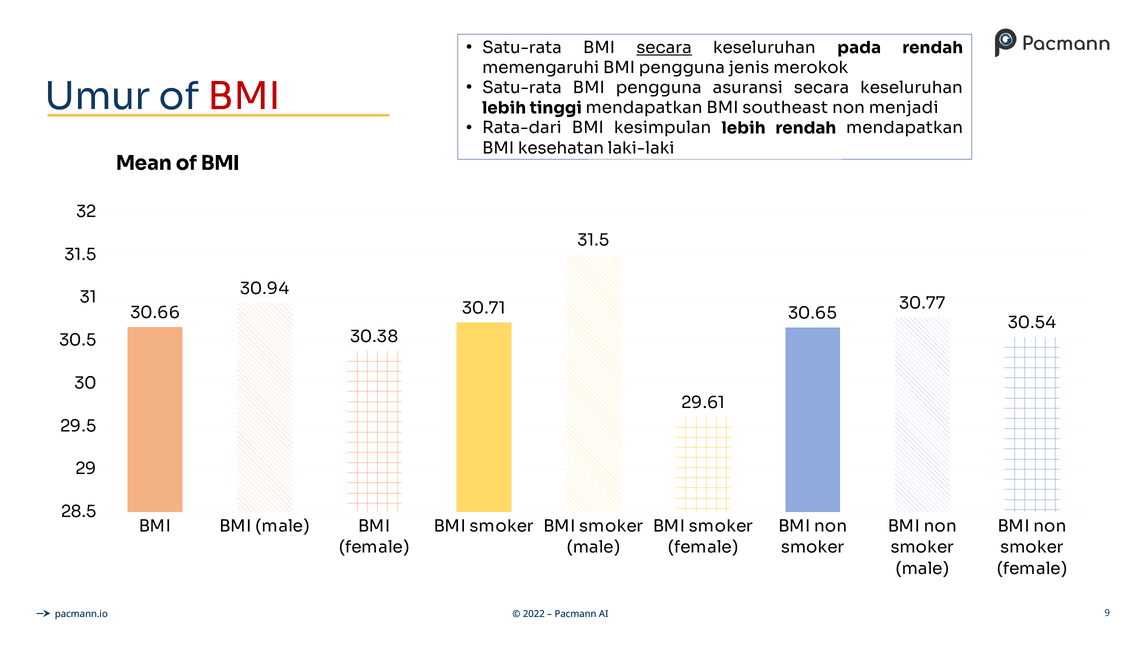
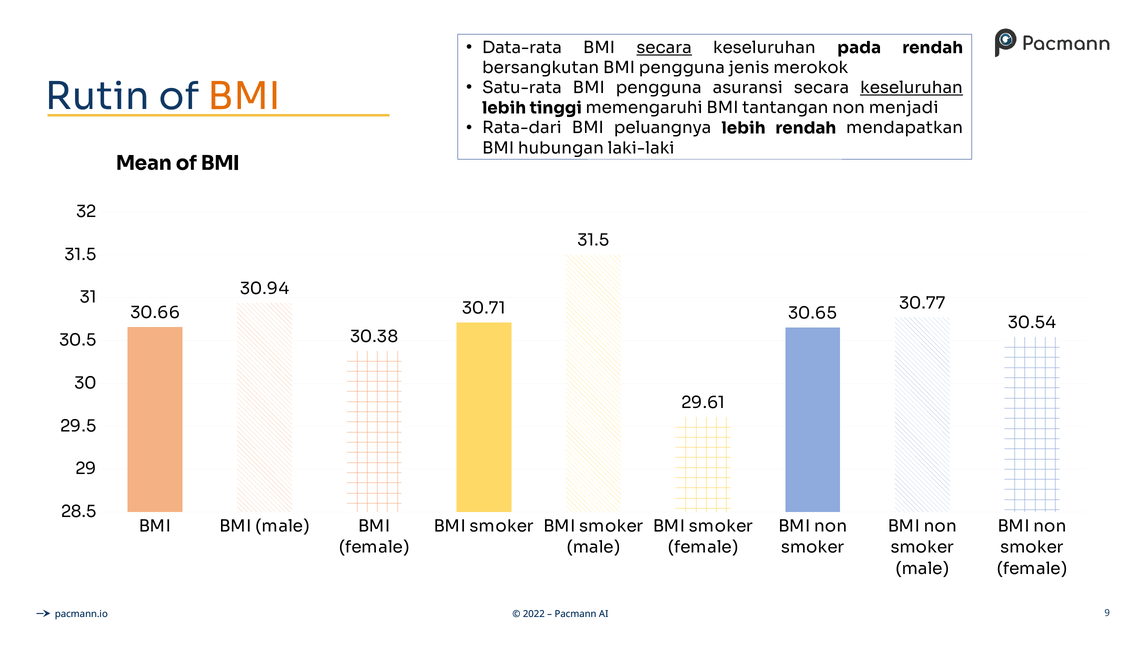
Satu-rata: Satu-rata -> Data-rata (522, 48)
memengaruhi: memengaruhi -> bersangkutan (541, 68)
keseluruhan underline: none -> present (911, 88)
Umur: Umur -> Rutin (97, 96)
BMI colour: red -> orange (244, 96)
tinggi mendapatkan: mendapatkan -> memengaruhi (644, 108)
southeast: southeast -> tantangan (785, 108)
kesimpulan: kesimpulan -> peluangnya (663, 128)
kesehatan: kesehatan -> hubungan (561, 148)
